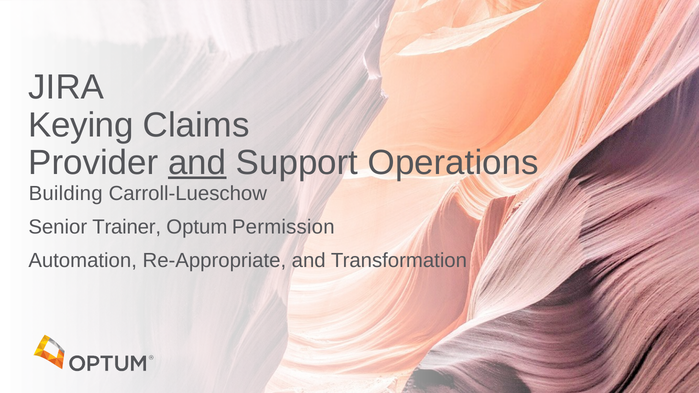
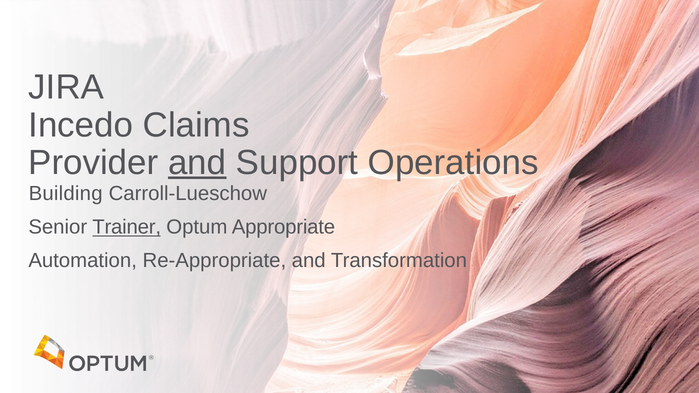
Keying: Keying -> Incedo (81, 125)
Trainer underline: none -> present (127, 227)
Permission: Permission -> Appropriate (283, 227)
